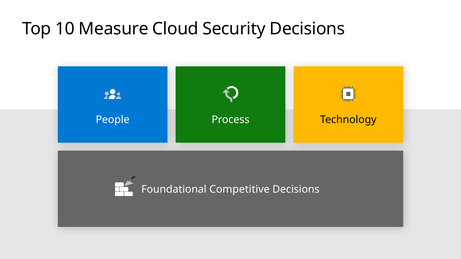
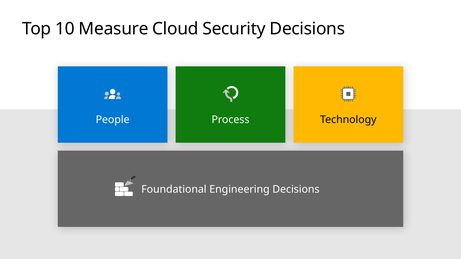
Competitive: Competitive -> Engineering (239, 190)
